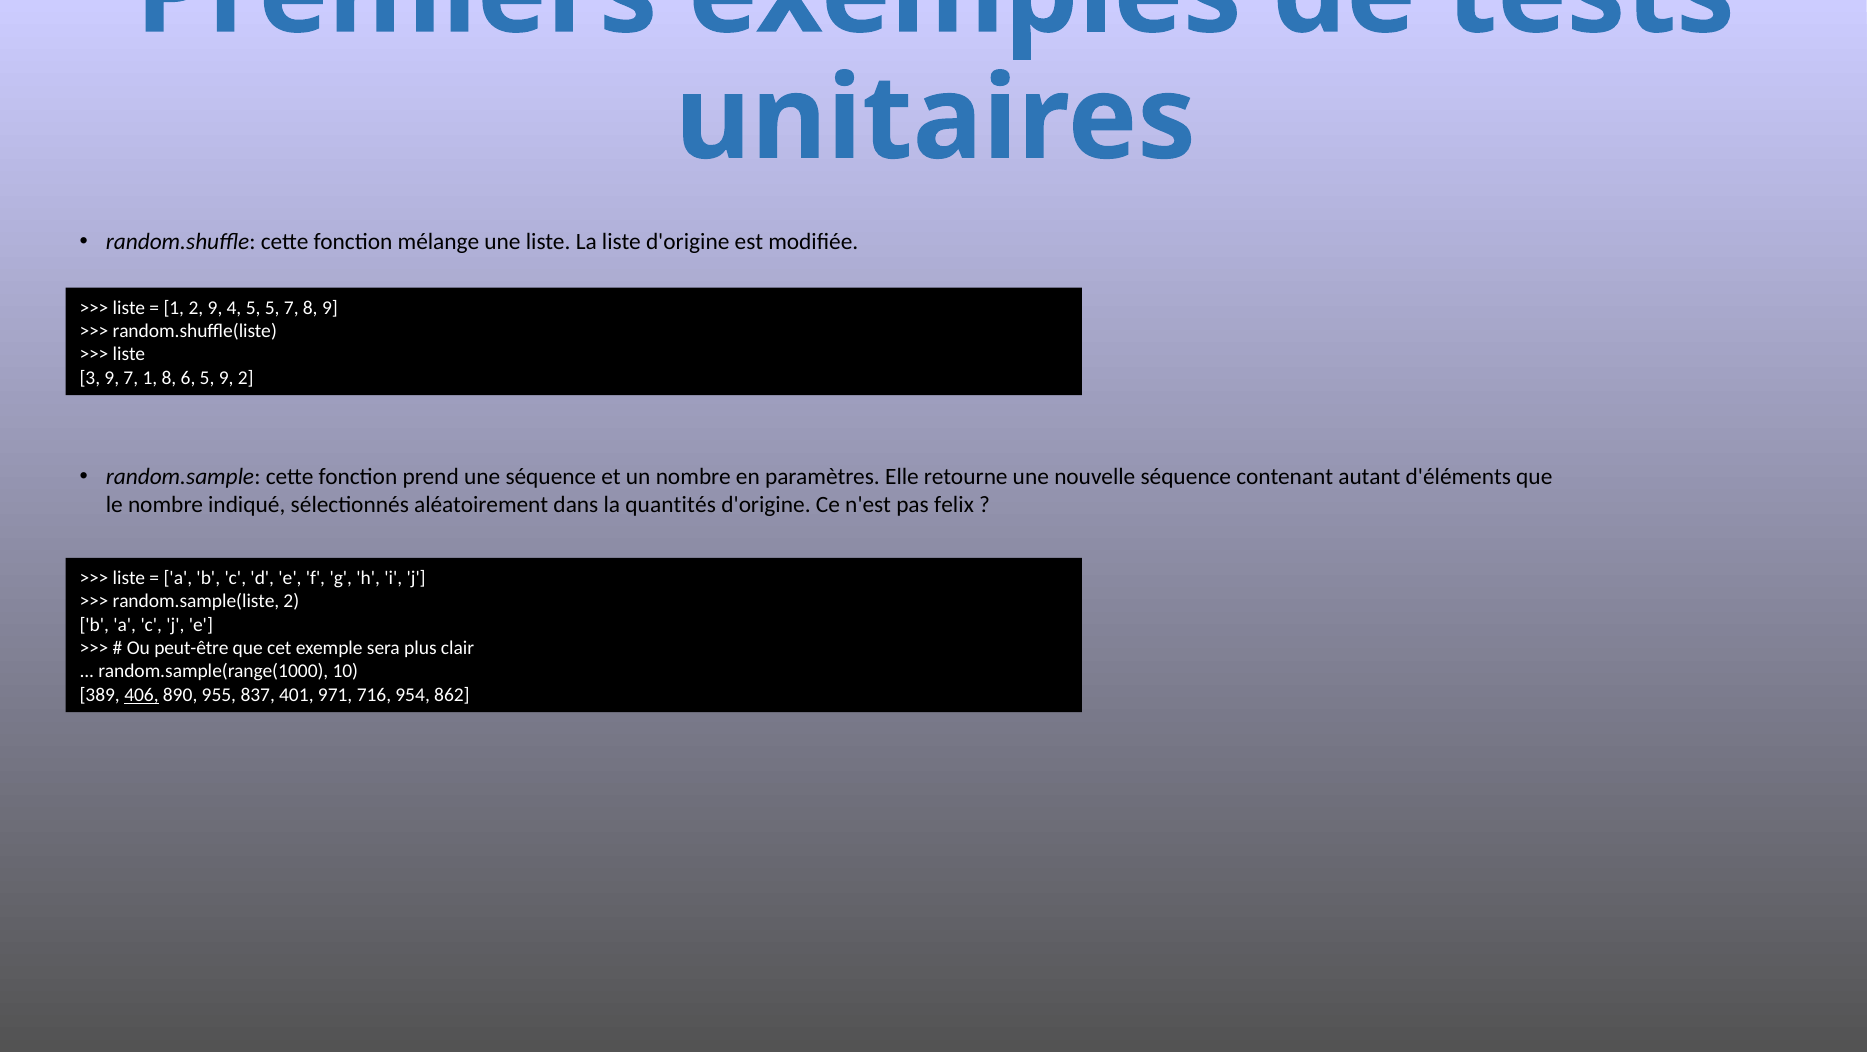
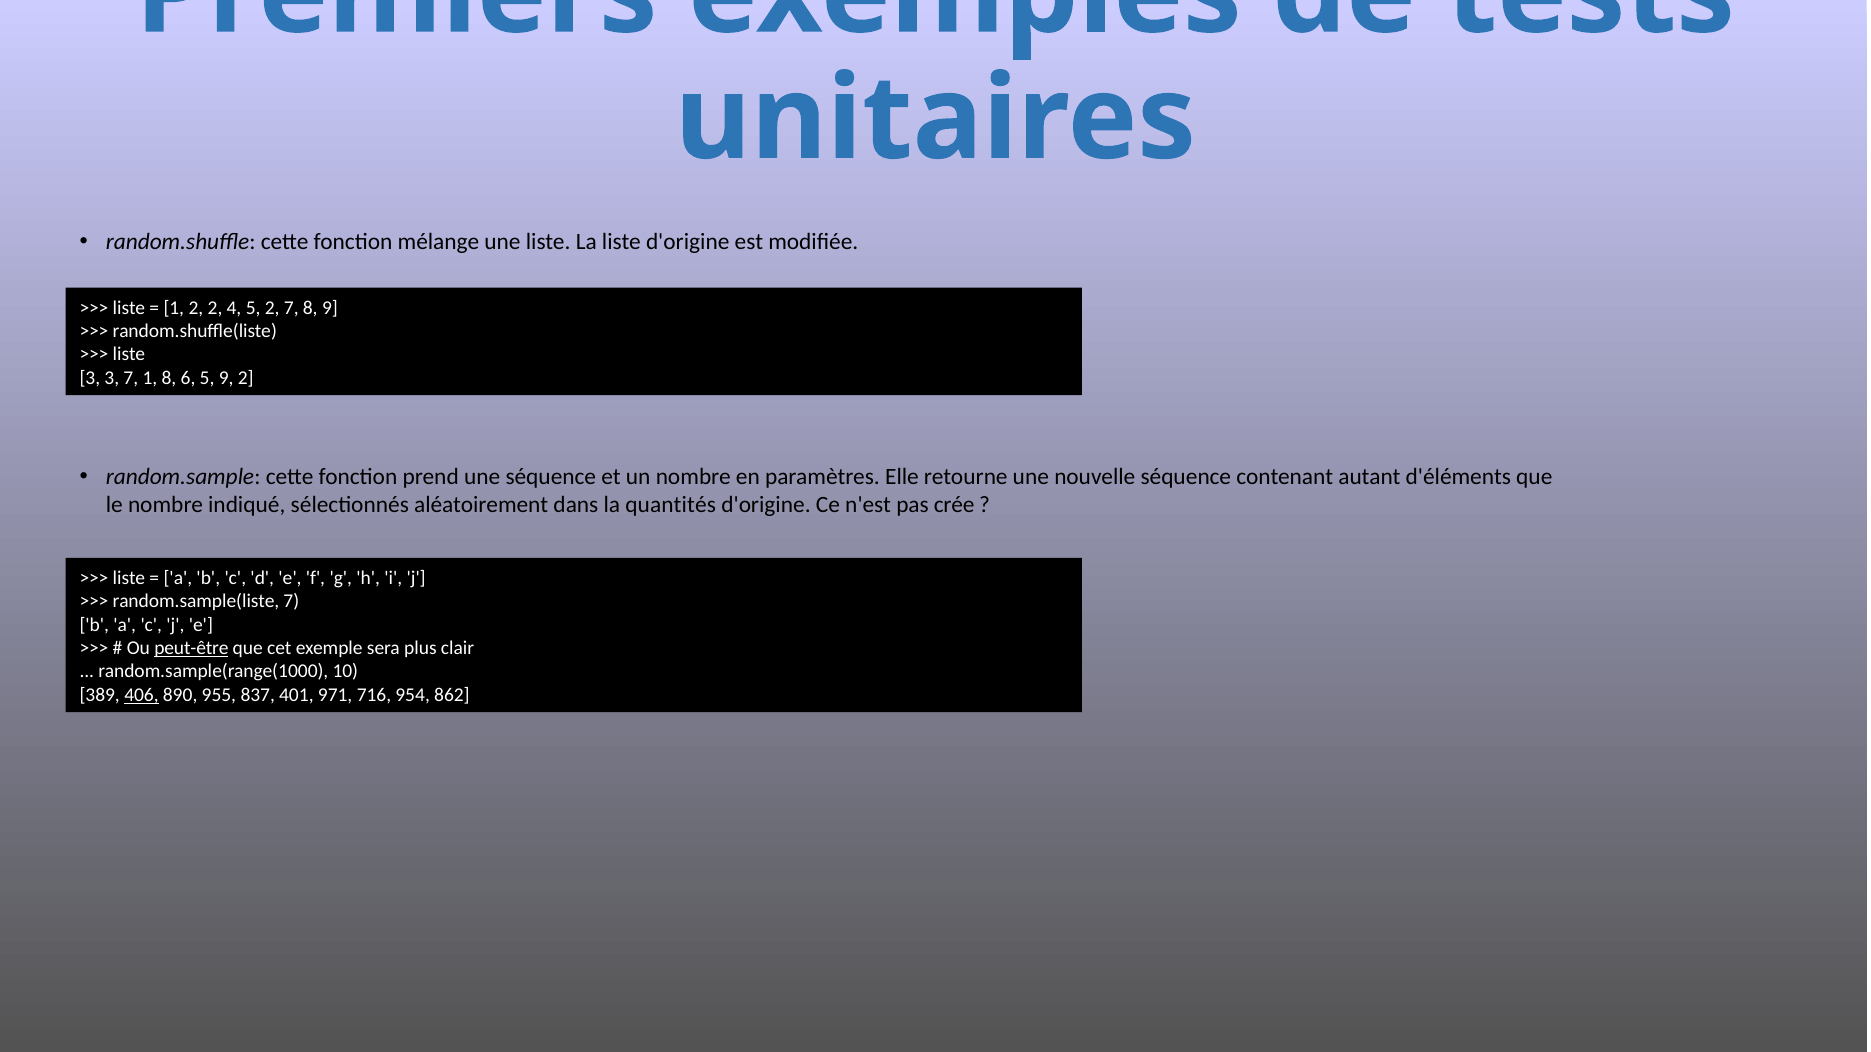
2 9: 9 -> 2 (215, 308)
5 5: 5 -> 2 (272, 308)
3 9: 9 -> 3 (112, 378)
felix: felix -> crée (954, 505)
random.sample(liste 2: 2 -> 7 (291, 602)
peut-être underline: none -> present (191, 648)
